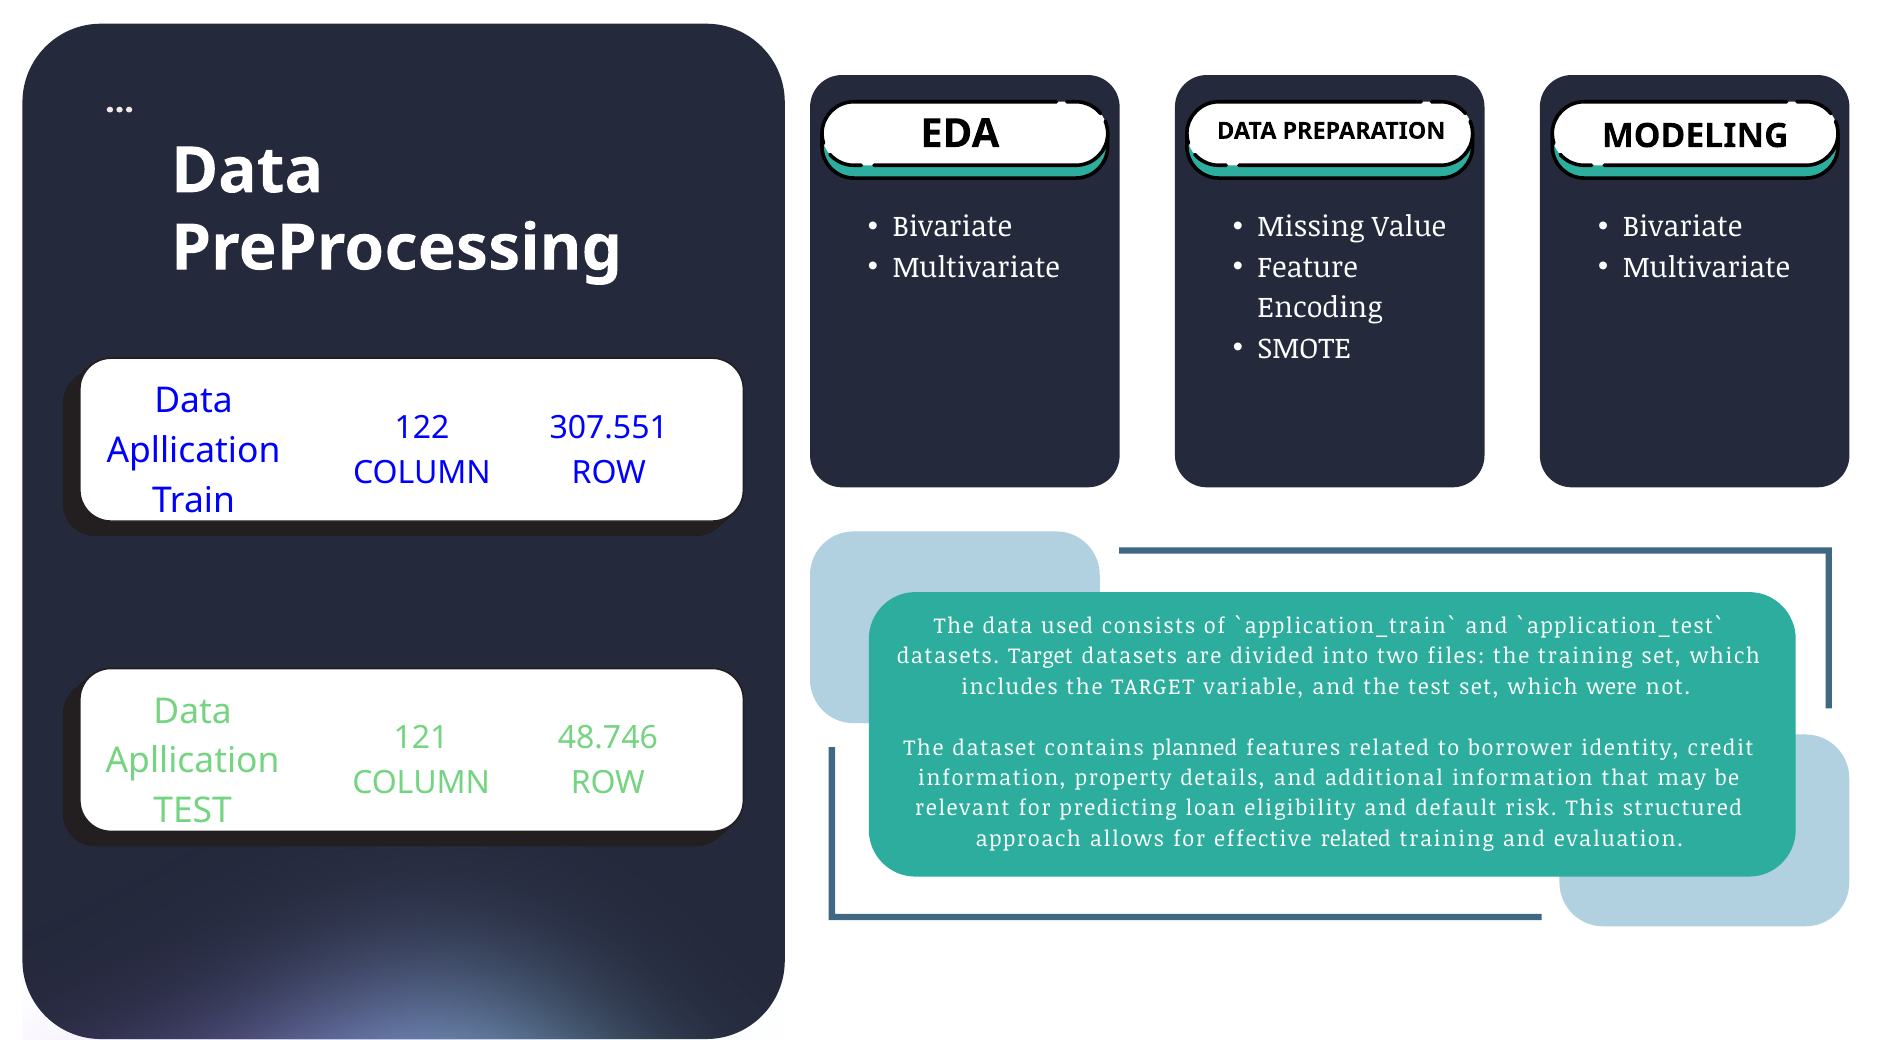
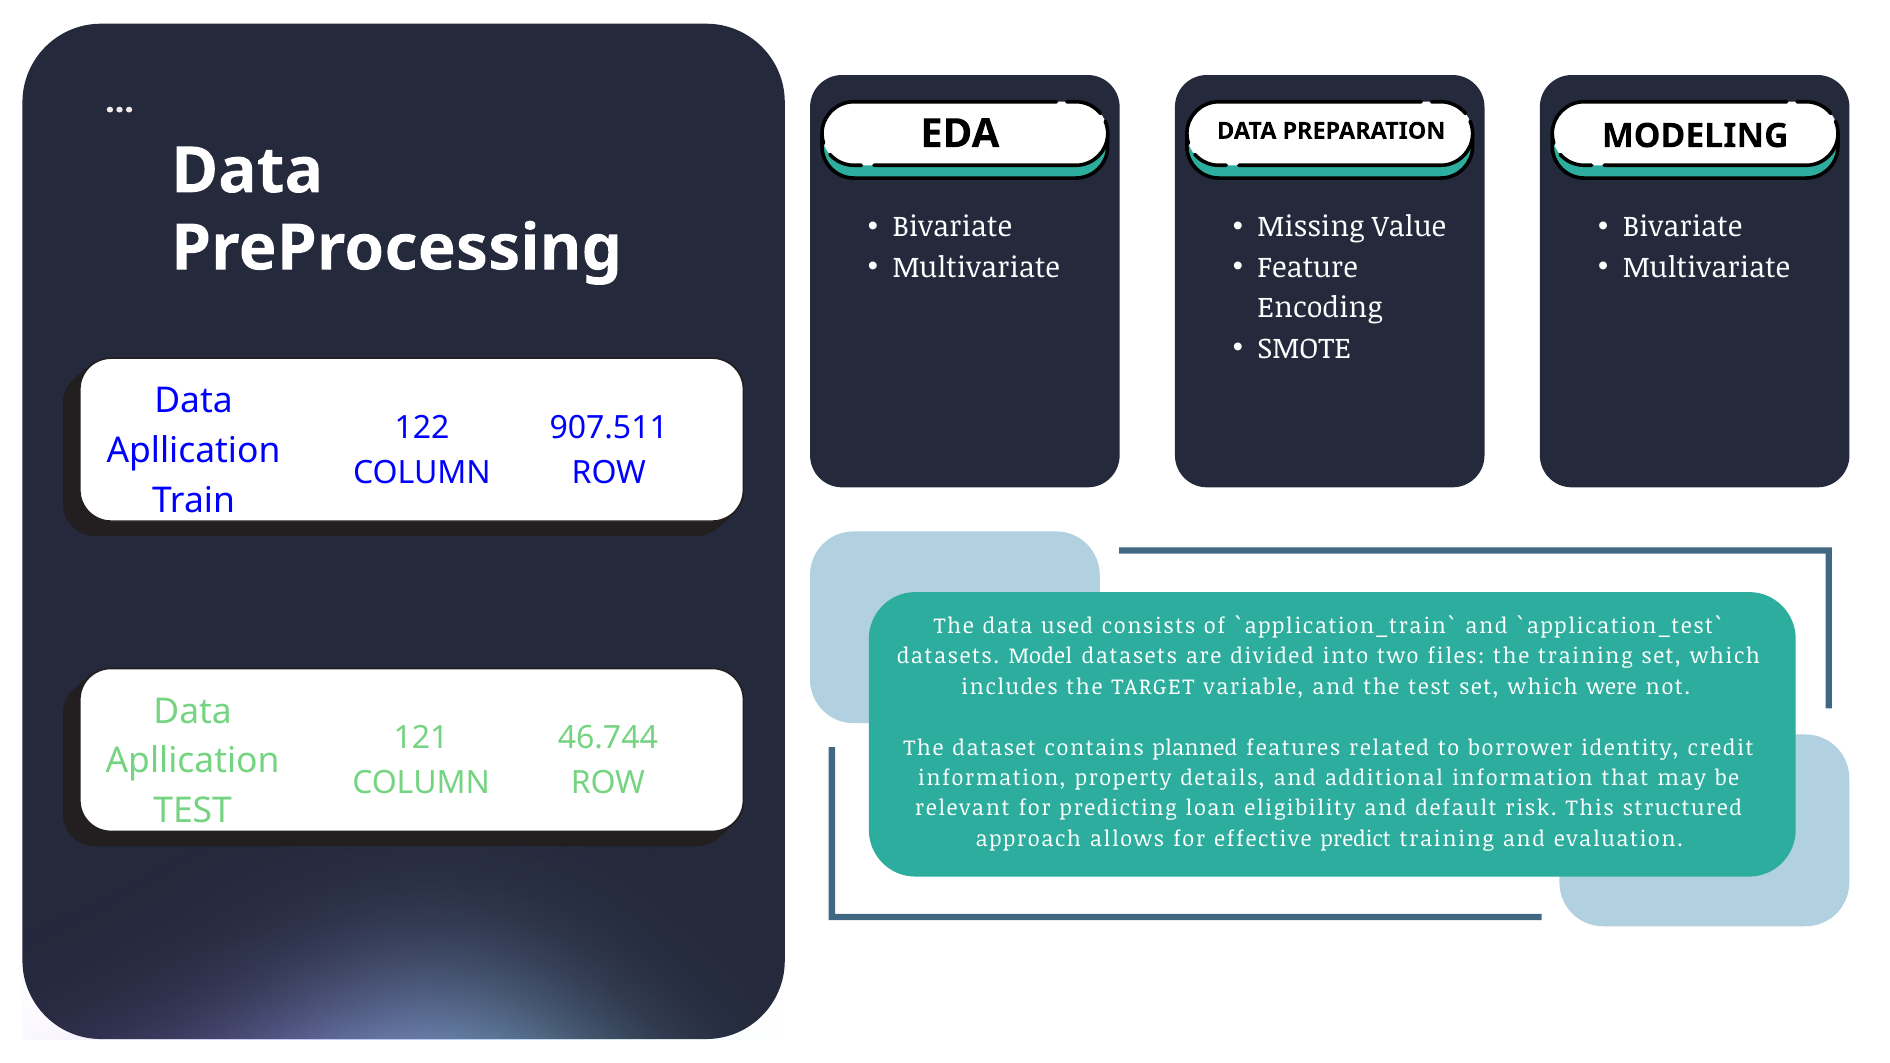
307.551: 307.551 -> 907.511 (609, 428)
datasets Target: Target -> Model (1040, 656)
48.746: 48.746 -> 46.744 (608, 738)
effective related: related -> predict (1356, 839)
